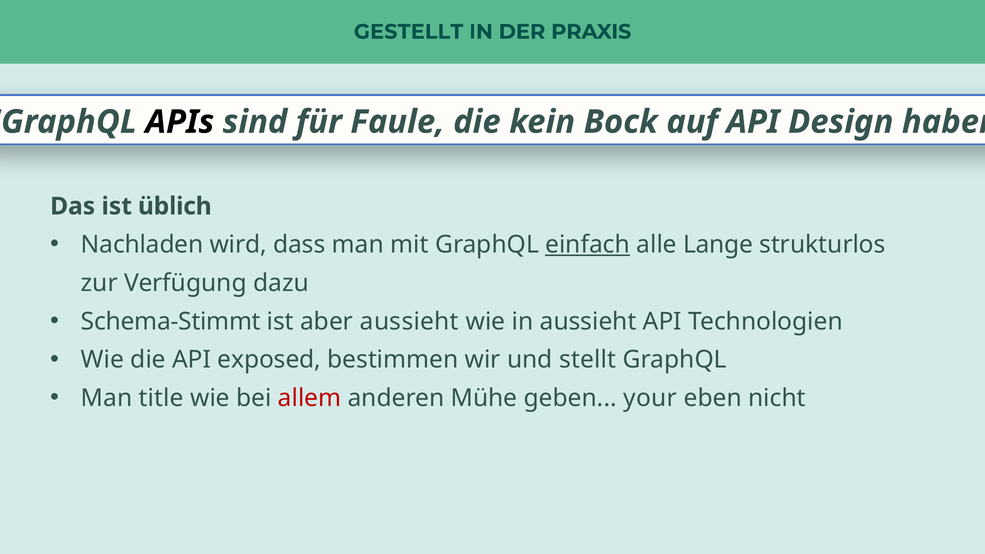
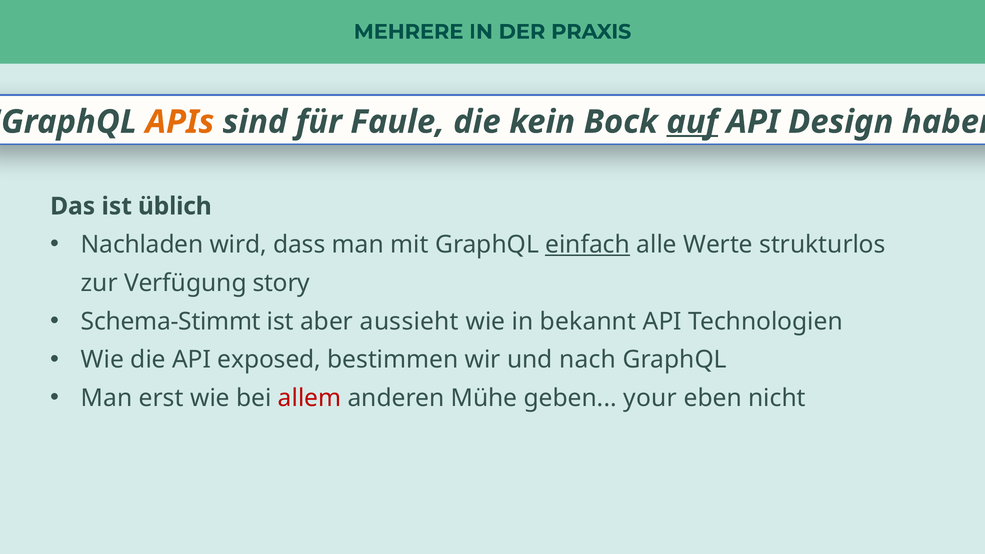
GESTELLT: GESTELLT -> MEHRERE (409, 32)
APIs colour: black -> orange (180, 122)
auf underline: none -> present (692, 122)
Lange: Lange -> Werte (718, 245)
dazu: dazu -> story (281, 283)
in aussieht: aussieht -> bekannt (588, 321)
stellt: stellt -> nach (588, 360)
title: title -> erst (161, 398)
